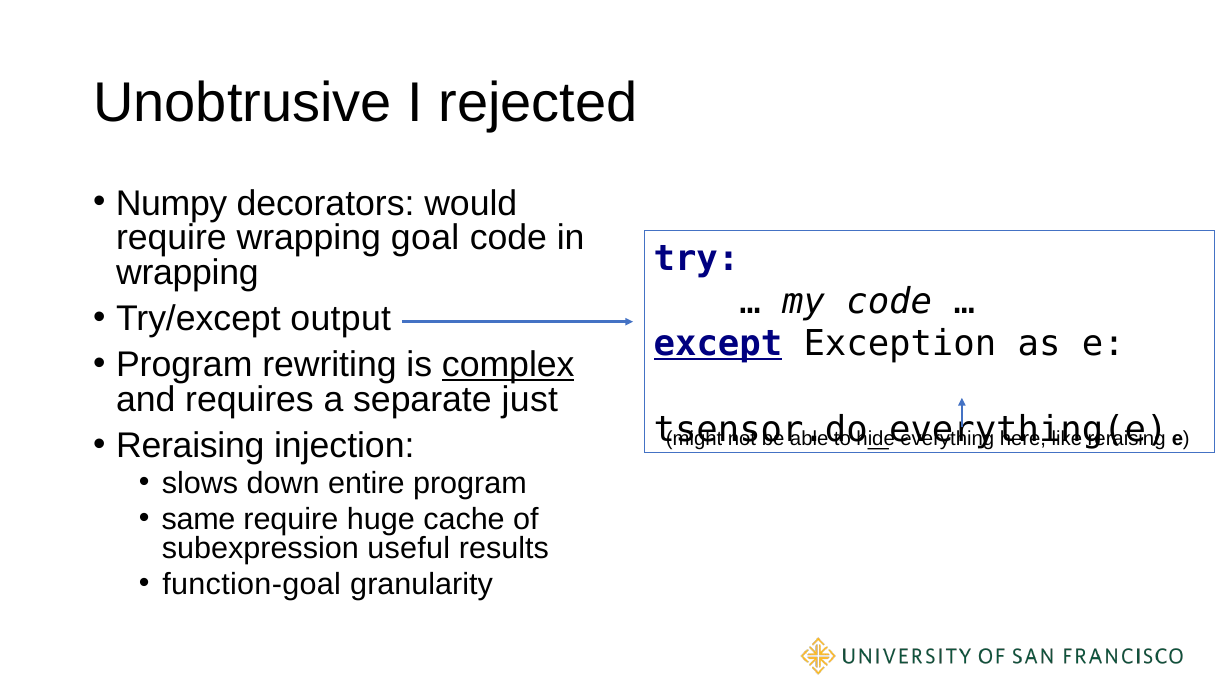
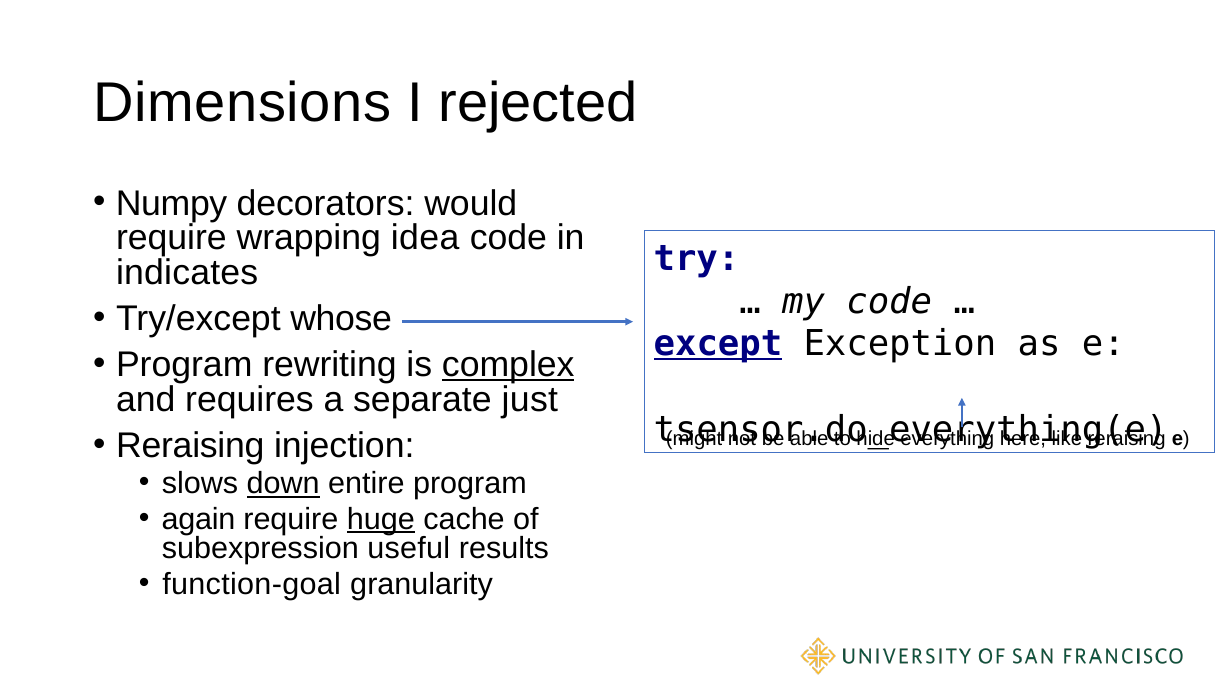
Unobtrusive: Unobtrusive -> Dimensions (242, 103)
goal: goal -> idea (425, 238)
wrapping: wrapping -> indicates (187, 273)
output: output -> whose (341, 319)
down underline: none -> present (283, 484)
same: same -> again (199, 519)
huge underline: none -> present (381, 519)
